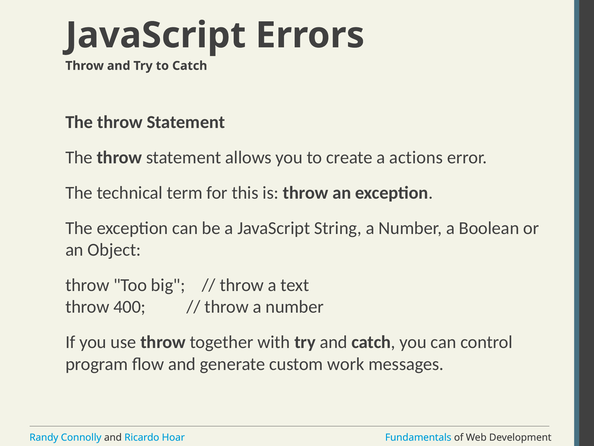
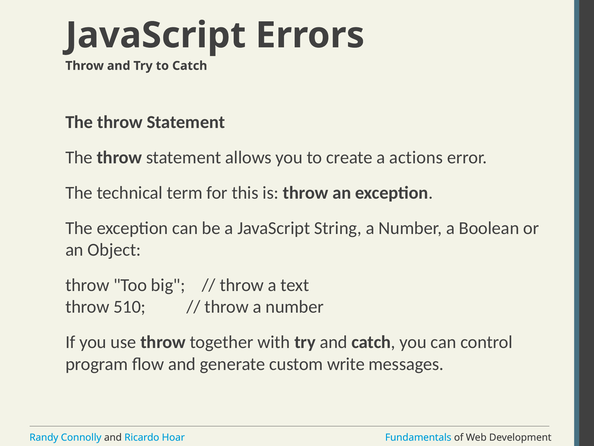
400: 400 -> 510 (130, 307)
work: work -> write (346, 364)
